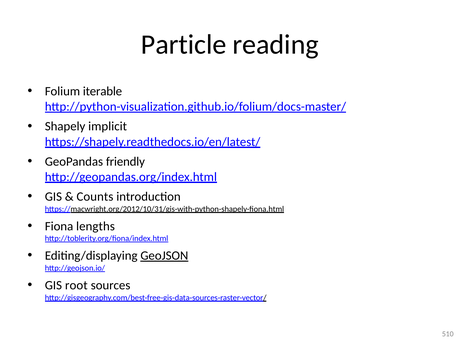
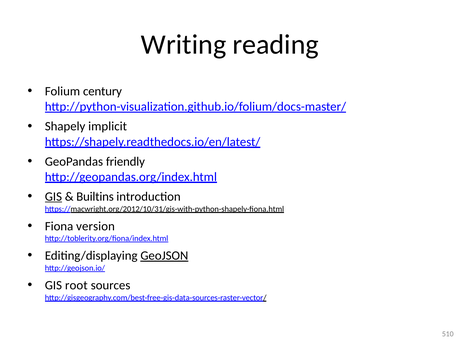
Particle: Particle -> Writing (184, 45)
iterable: iterable -> century (102, 91)
GIS underline: none -> present (53, 197)
Counts: Counts -> Builtins (95, 197)
lengths: lengths -> version (95, 226)
